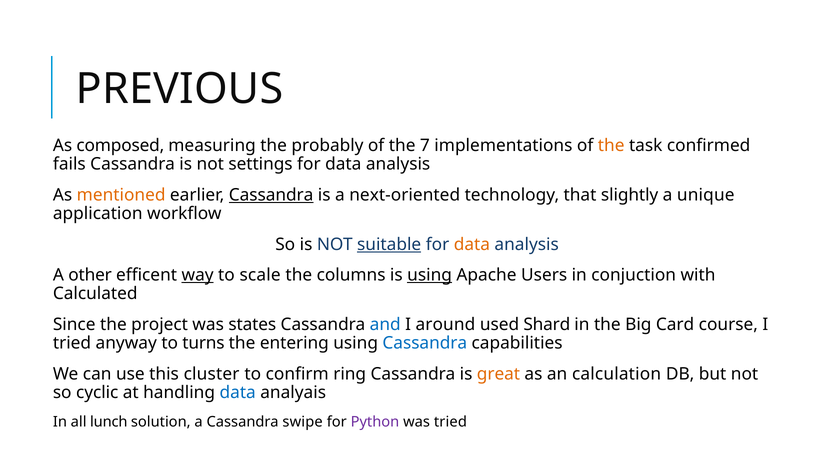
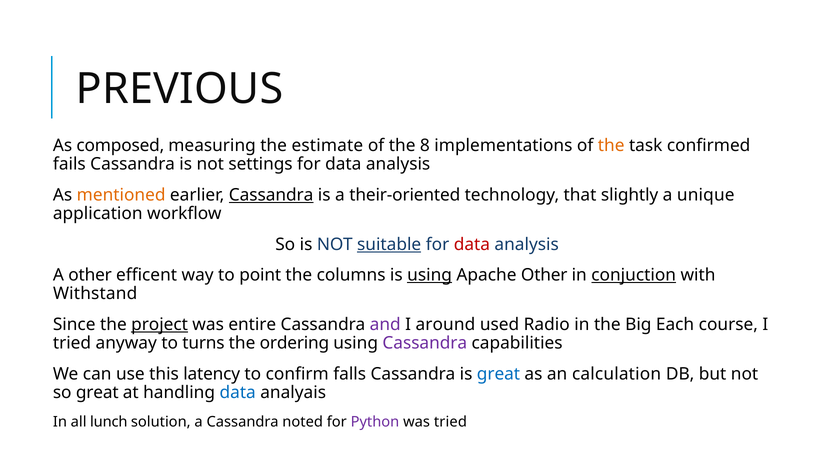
probably: probably -> estimate (327, 146)
7: 7 -> 8 (425, 146)
next-oriented: next-oriented -> their-oriented (405, 195)
data colour: orange -> red (472, 244)
way underline: present -> none (198, 275)
scale: scale -> point (260, 275)
Apache Users: Users -> Other (544, 275)
conjuction underline: none -> present (634, 275)
Calculated: Calculated -> Withstand (95, 294)
project underline: none -> present (160, 324)
states: states -> entire (252, 324)
and colour: blue -> purple (385, 324)
Shard: Shard -> Radio (547, 324)
Card: Card -> Each (675, 324)
entering: entering -> ordering (294, 343)
Cassandra colour: blue -> purple (425, 343)
cluster: cluster -> latency (212, 374)
ring: ring -> falls (350, 374)
great colour: orange -> blue (498, 374)
so cyclic: cyclic -> great (97, 392)
swipe: swipe -> noted (303, 422)
